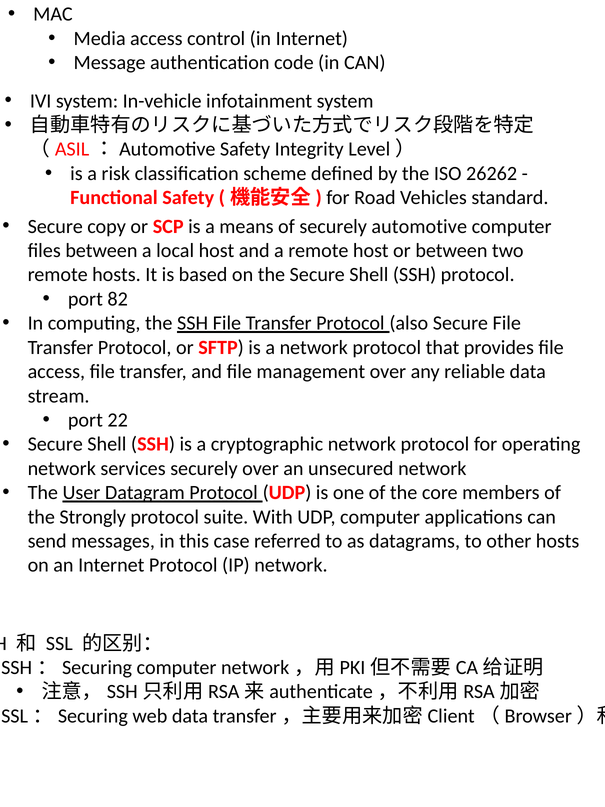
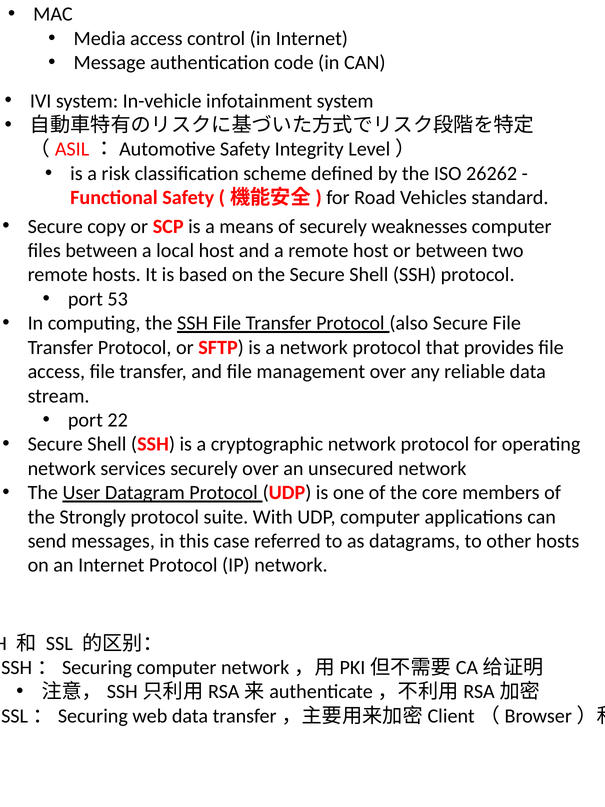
automotive: automotive -> weaknesses (419, 226)
82: 82 -> 53 (118, 299)
